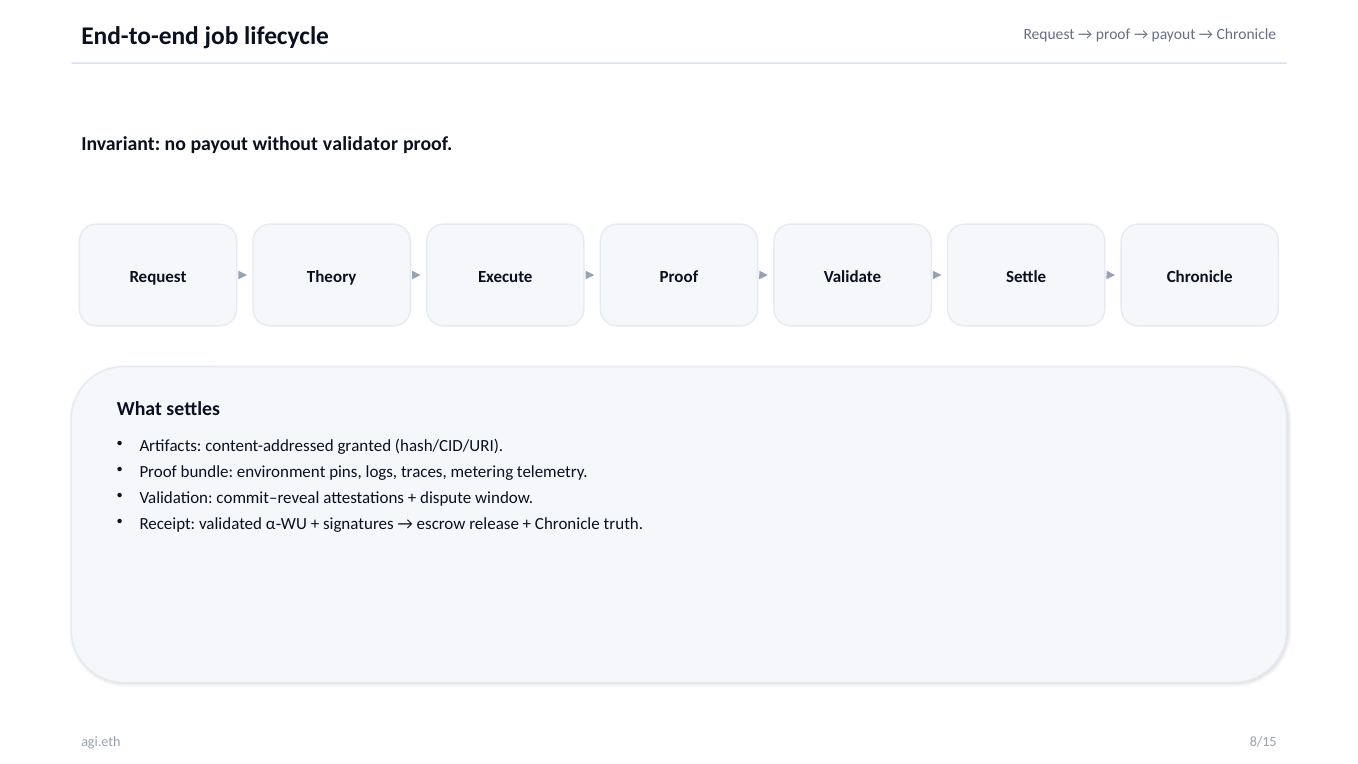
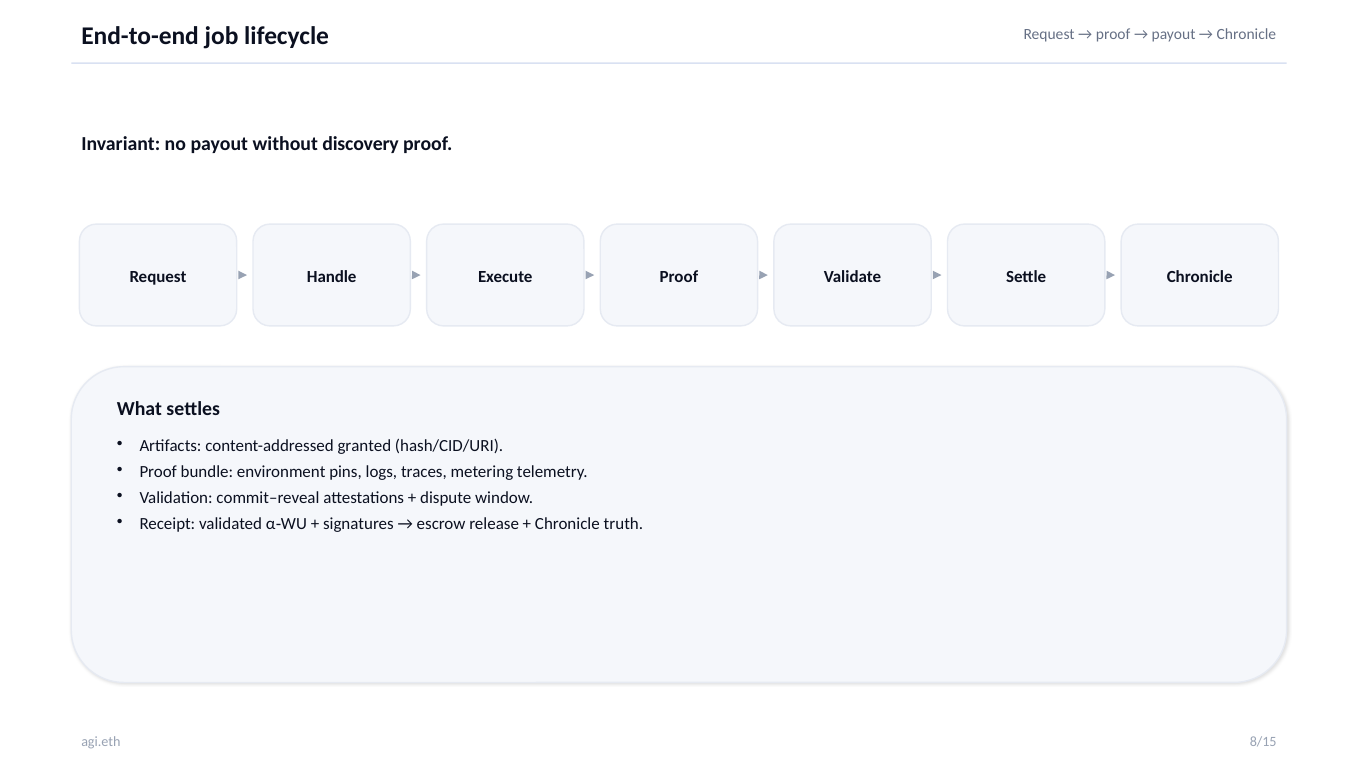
validator: validator -> discovery (361, 144)
Theory: Theory -> Handle (332, 277)
